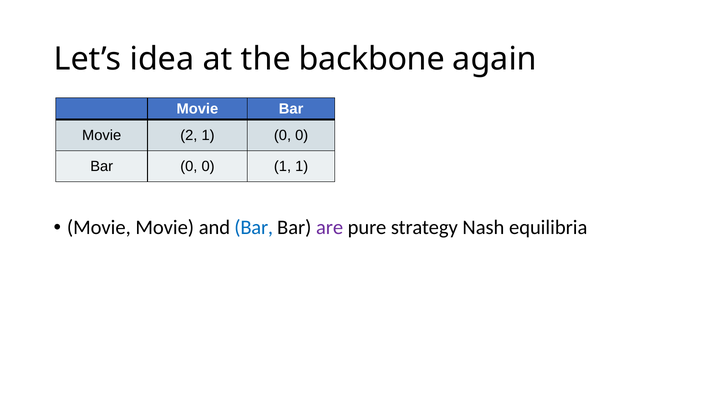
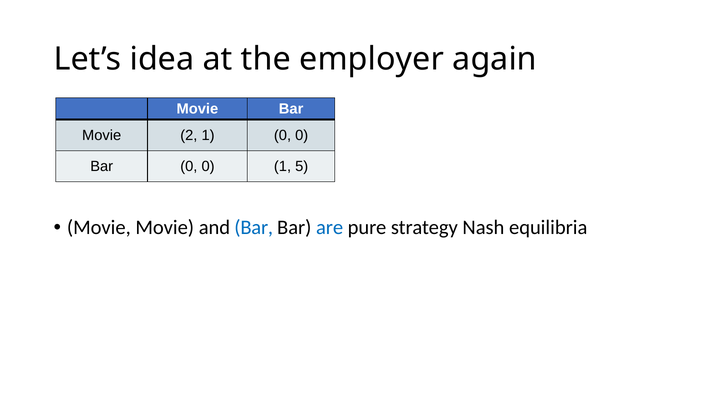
backbone: backbone -> employer (372, 59)
1 1: 1 -> 5 (302, 166)
are colour: purple -> blue (330, 227)
